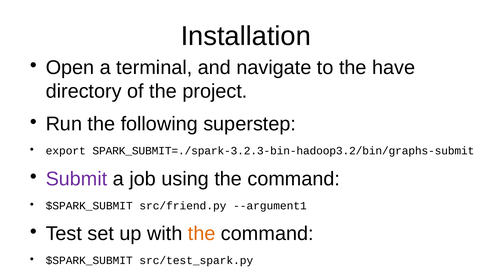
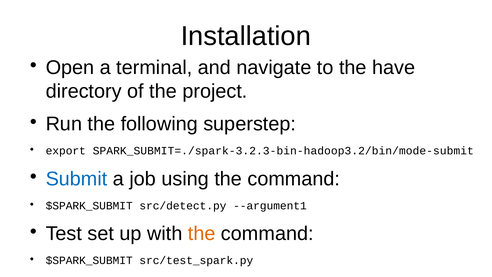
SPARK_SUBMIT=./spark-3.2.3-bin-hadoop3.2/bin/graphs-submit: SPARK_SUBMIT=./spark-3.2.3-bin-hadoop3.2/bin/graphs-submit -> SPARK_SUBMIT=./spark-3.2.3-bin-hadoop3.2/bin/mode-submit (283, 151)
Submit colour: purple -> blue (77, 179)
src/friend.py: src/friend.py -> src/detect.py (183, 205)
